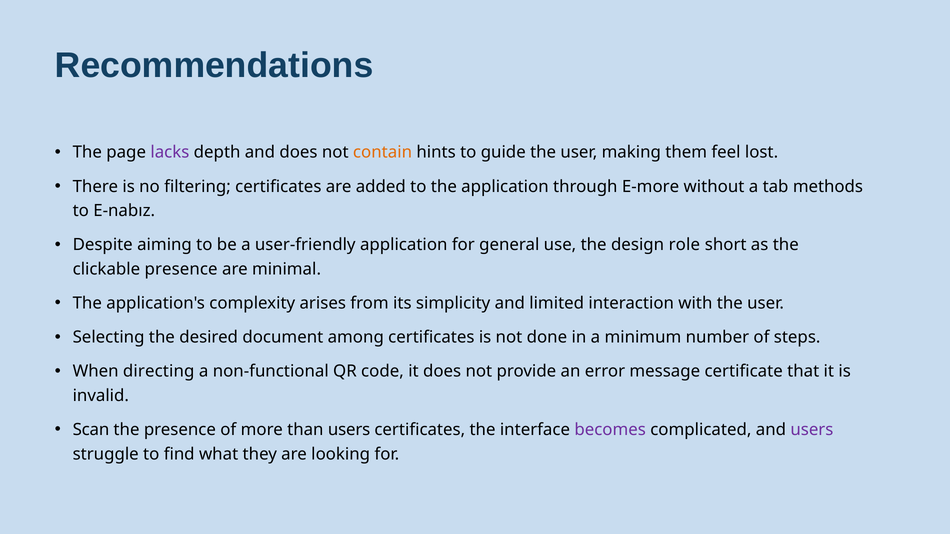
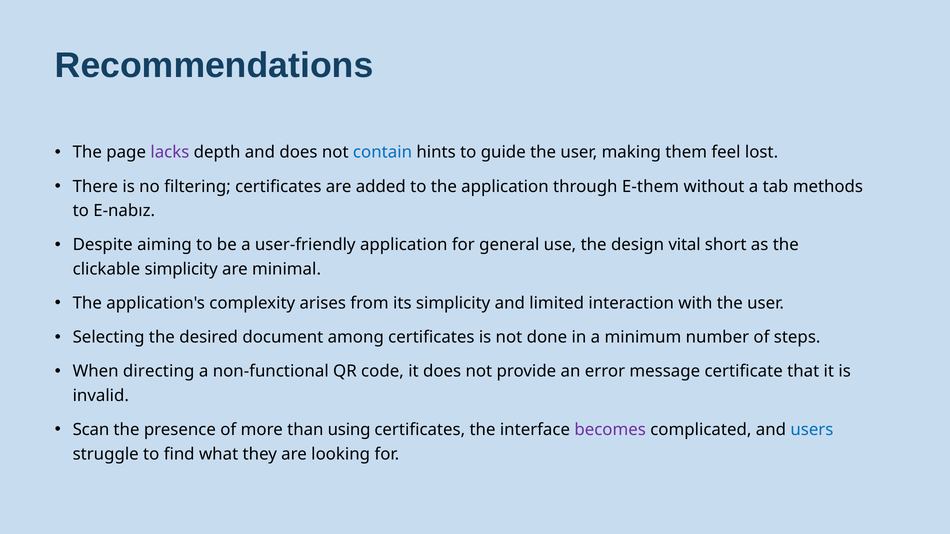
contain colour: orange -> blue (383, 153)
E-more: E-more -> E-them (650, 187)
role: role -> vital (685, 245)
clickable presence: presence -> simplicity (181, 269)
than users: users -> using (349, 430)
users colour: purple -> blue (812, 430)
